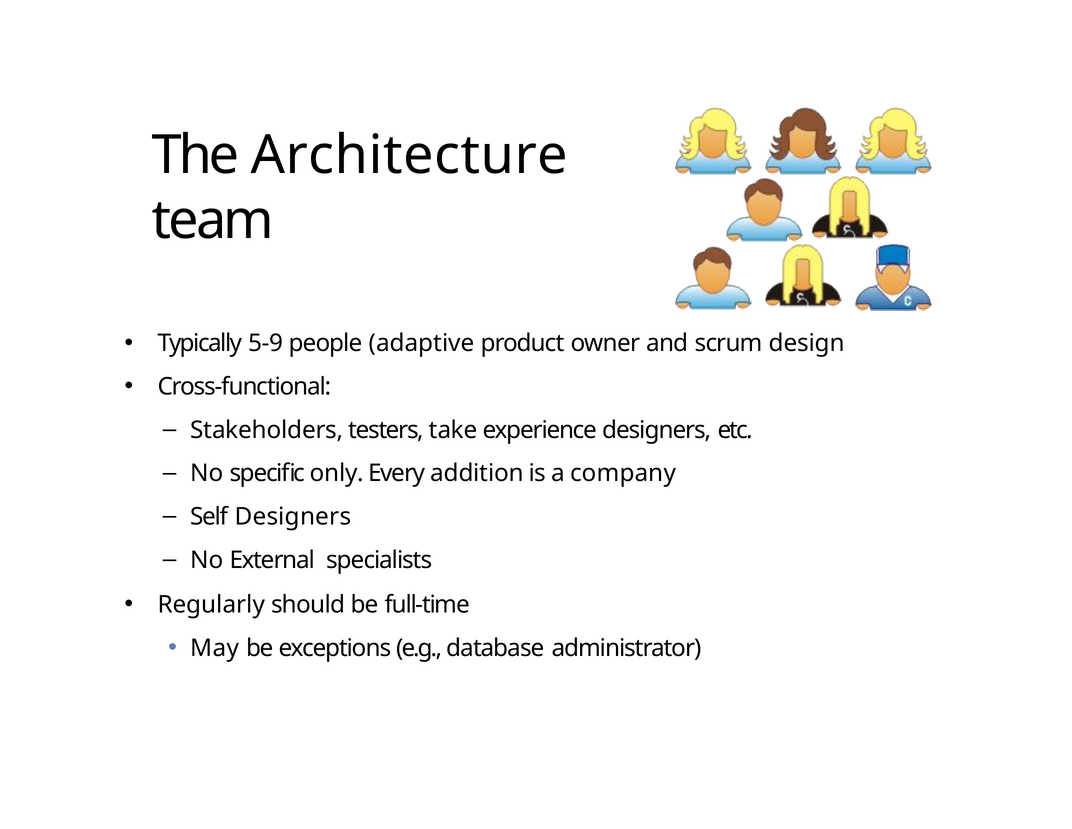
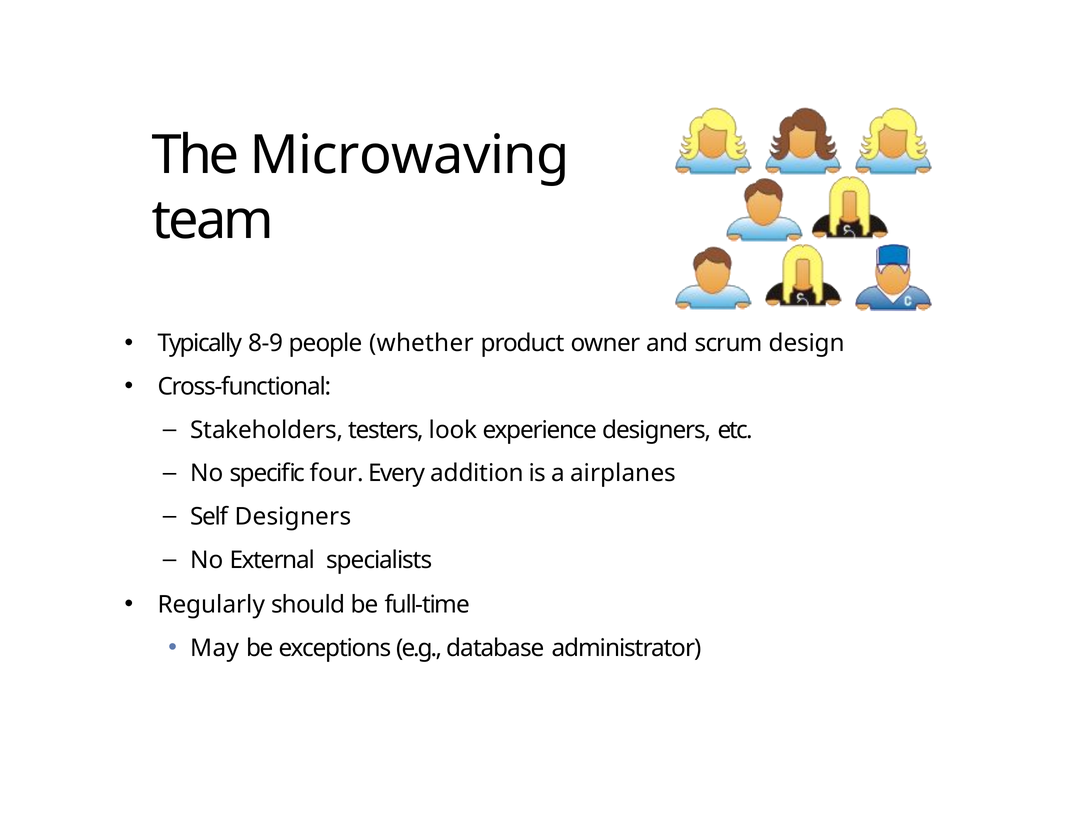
Architecture: Architecture -> Microwaving (410, 155)
5-9: 5-9 -> 8-9 (266, 343)
adaptive: adaptive -> whether (422, 343)
take: take -> look (453, 430)
only: only -> four (337, 473)
company: company -> airplanes (623, 473)
